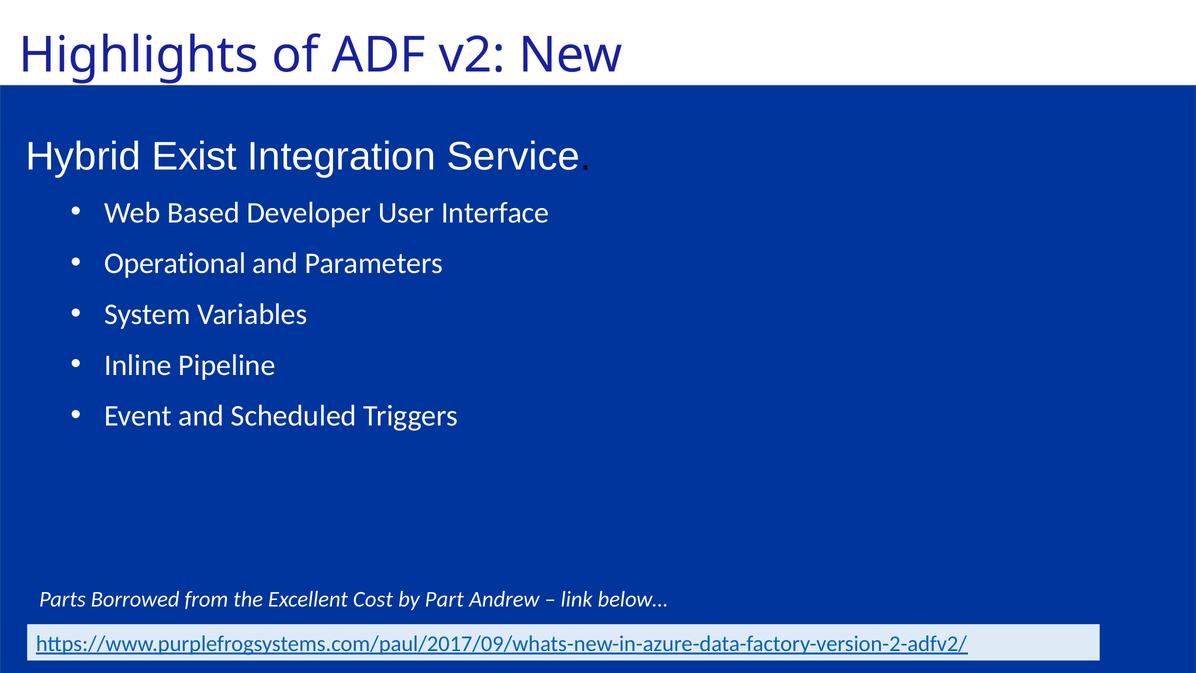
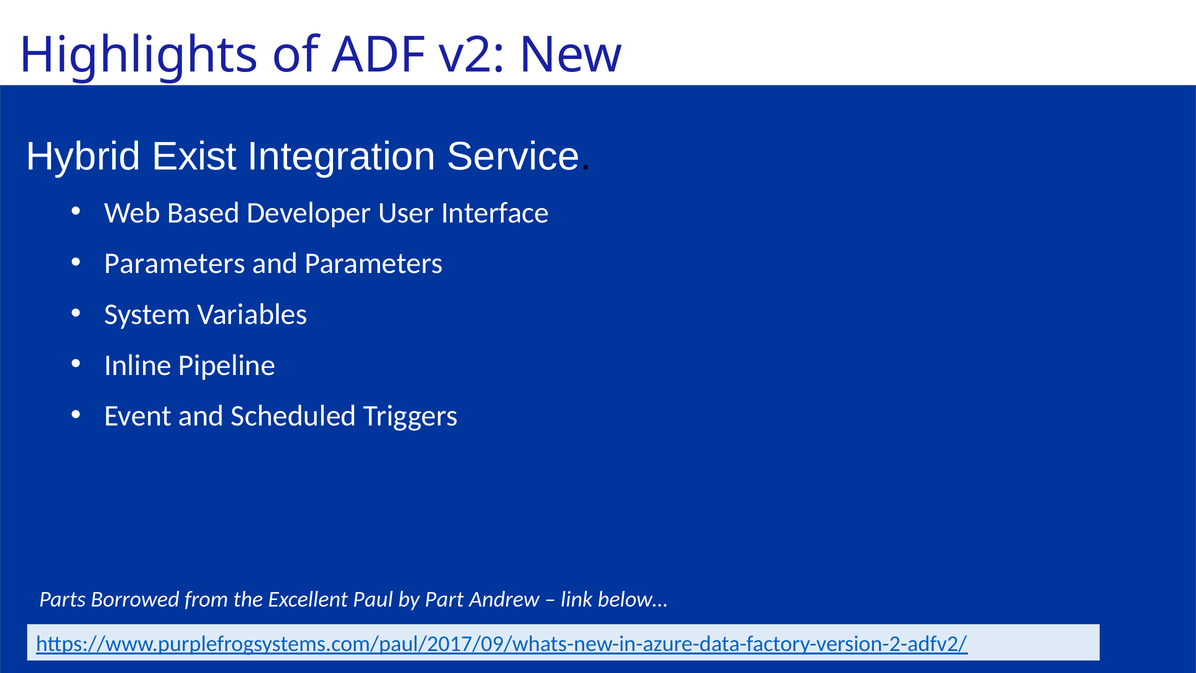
Operational: Operational -> Parameters (175, 263)
Cost: Cost -> Paul (373, 599)
